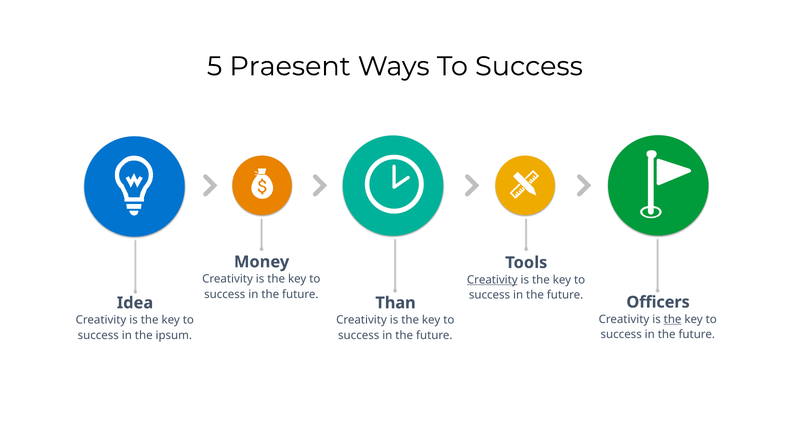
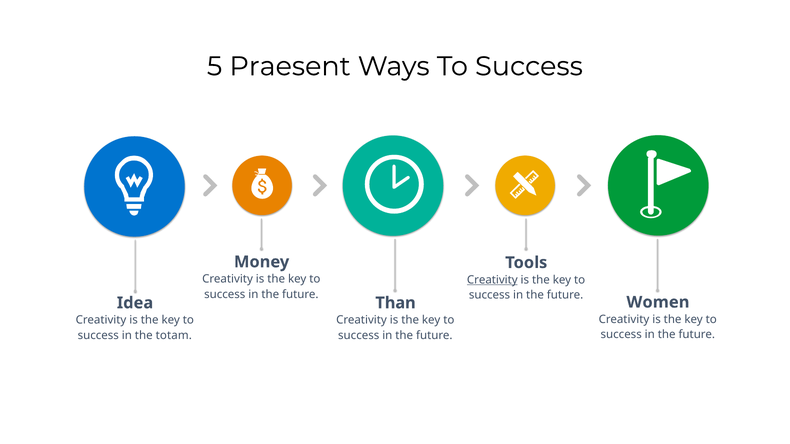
Officers: Officers -> Women (658, 302)
the underline: present -> none (673, 320)
ipsum: ipsum -> totam (174, 336)
